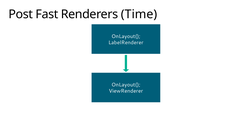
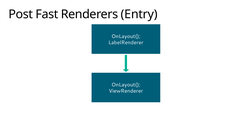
Time: Time -> Entry (139, 14)
